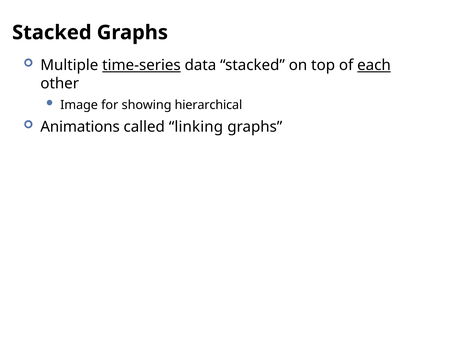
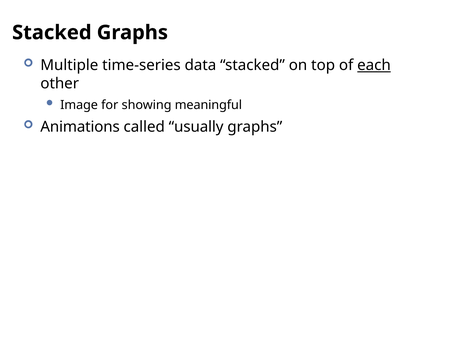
time-series underline: present -> none (141, 65)
hierarchical: hierarchical -> meaningful (208, 105)
linking: linking -> usually (196, 127)
